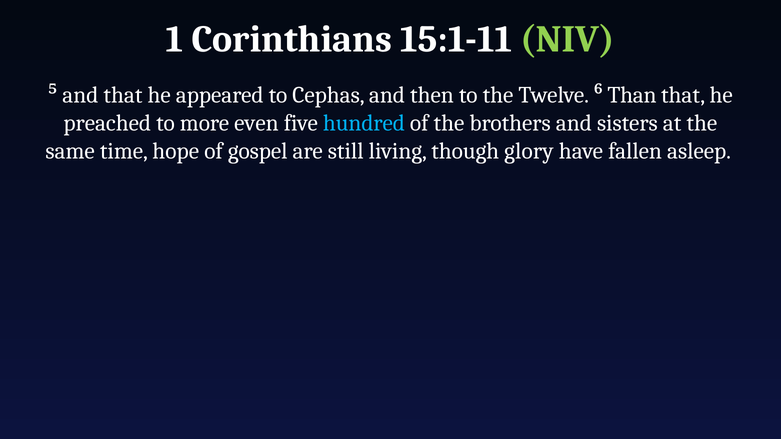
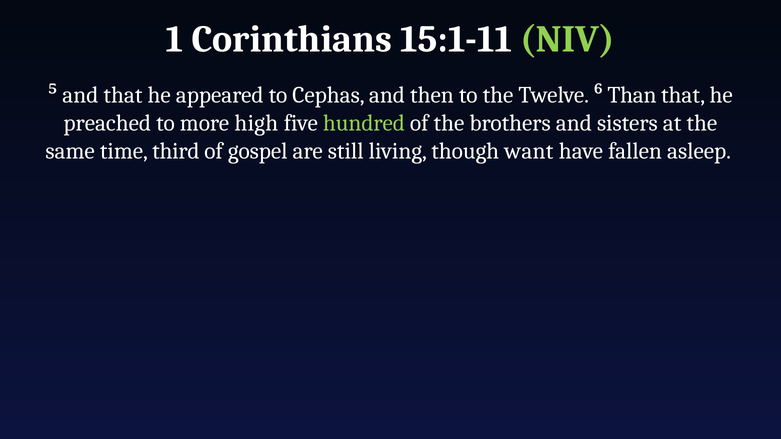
even: even -> high (256, 123)
hundred colour: light blue -> light green (364, 123)
hope: hope -> third (176, 151)
glory: glory -> want (529, 151)
